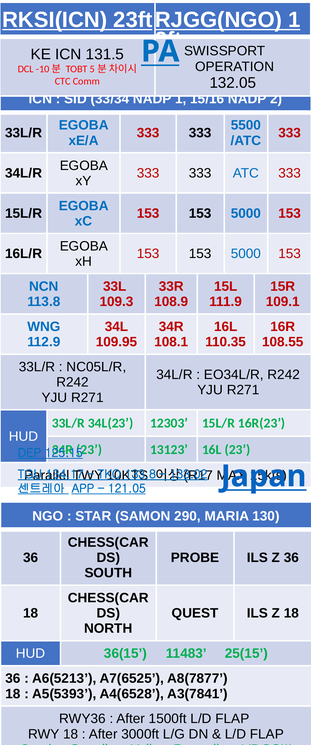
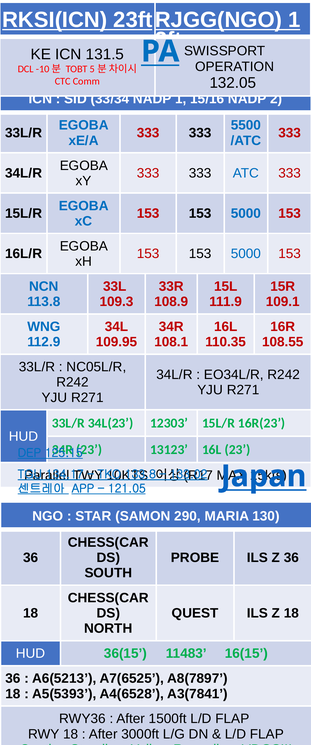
25(15: 25(15 -> 16(15 (246, 653)
A8(7877: A8(7877 -> A8(7897 (197, 678)
